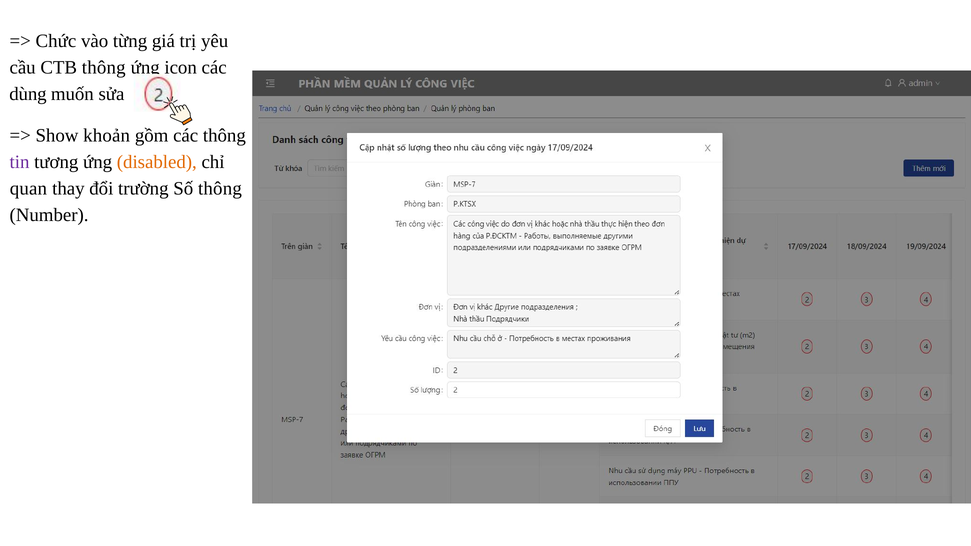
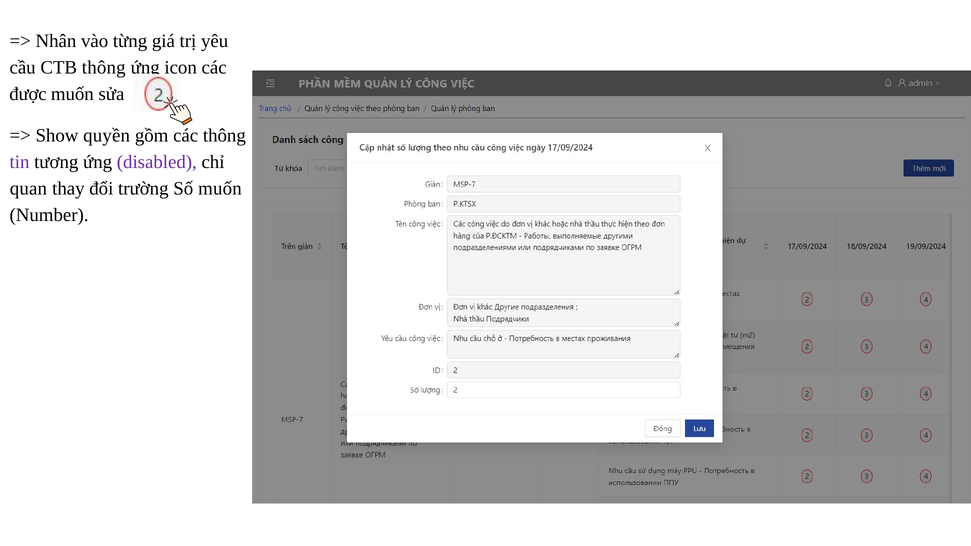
Chức: Chức -> Nhân (56, 41)
dùng: dùng -> được (28, 94)
khoản: khoản -> quyền (107, 136)
disabled colour: orange -> purple (157, 162)
Số thông: thông -> muốn (220, 188)
